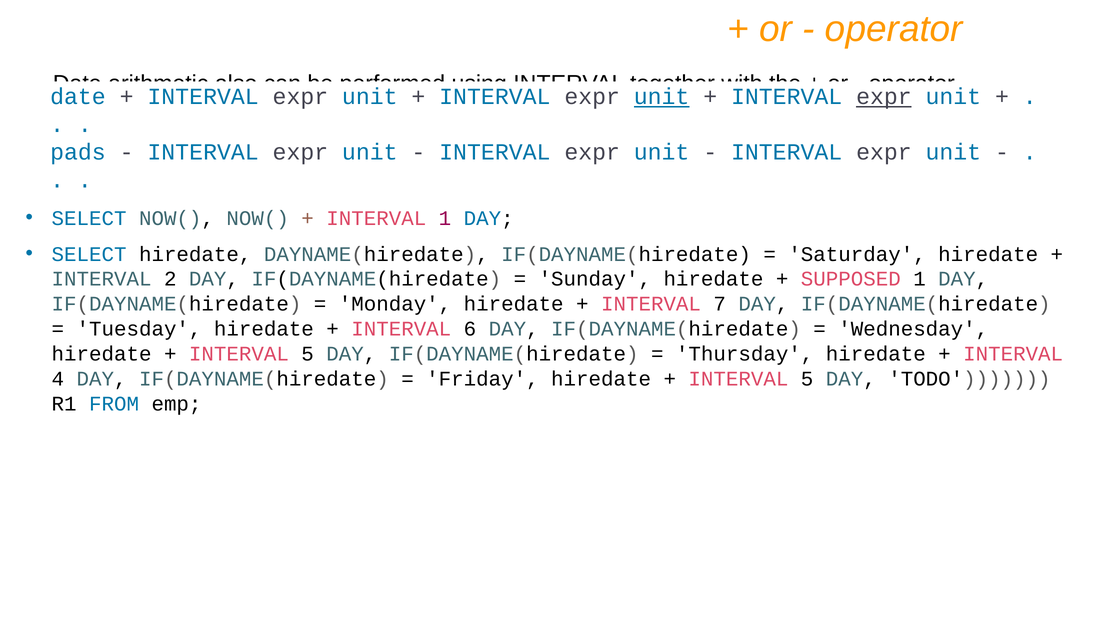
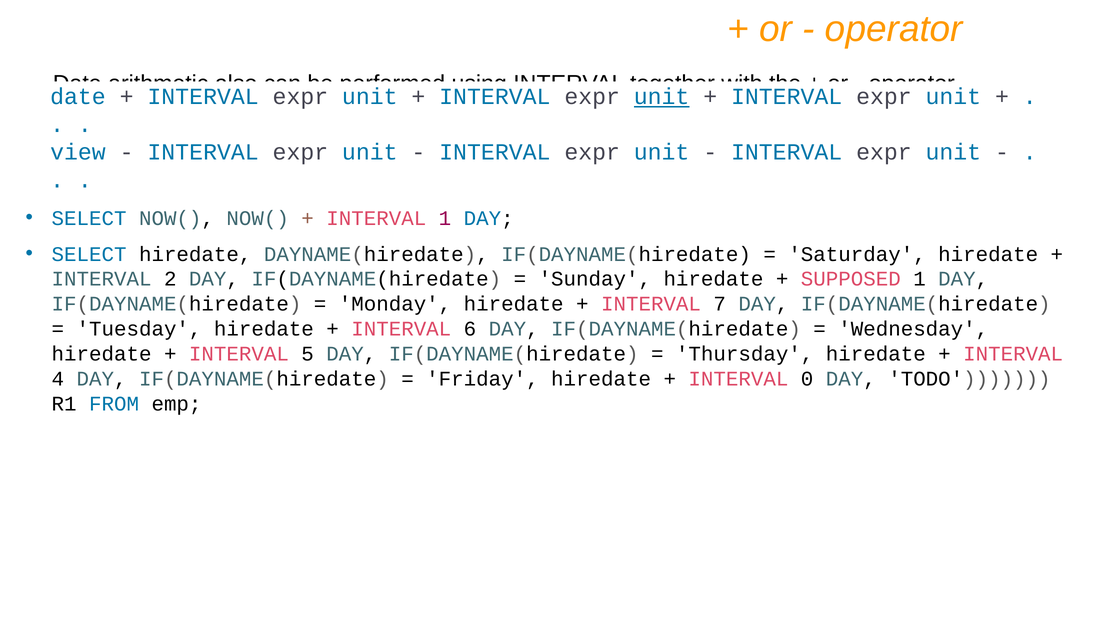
expr underline: present -> none (884, 97)
pads: pads -> view (78, 152)
5: 5 -> 0 (807, 379)
